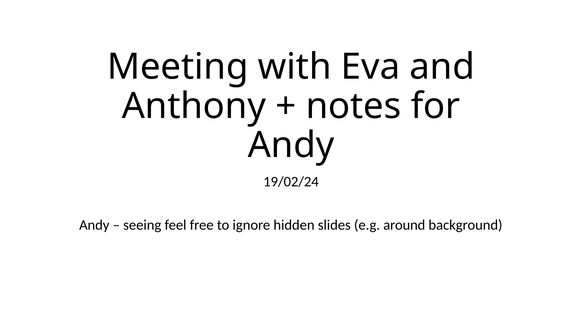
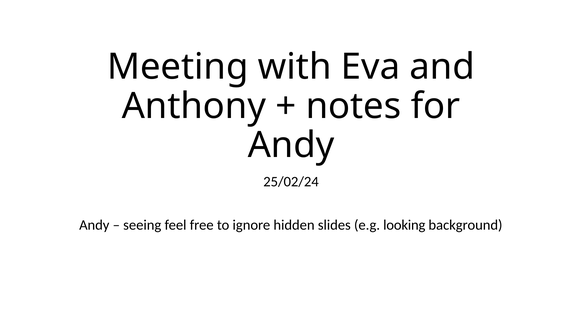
19/02/24: 19/02/24 -> 25/02/24 (291, 182)
around: around -> looking (404, 225)
